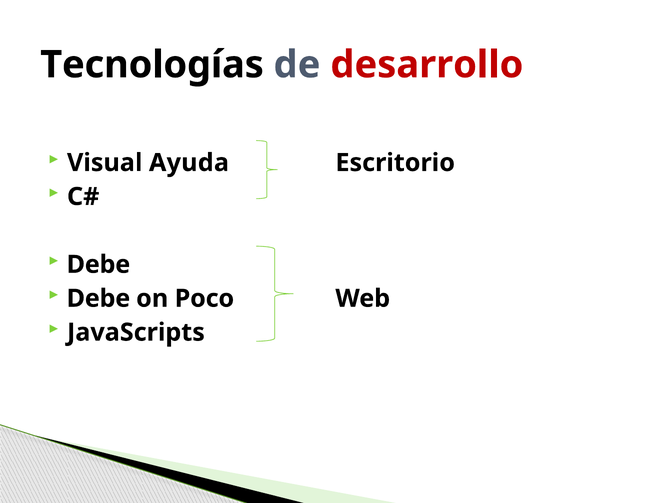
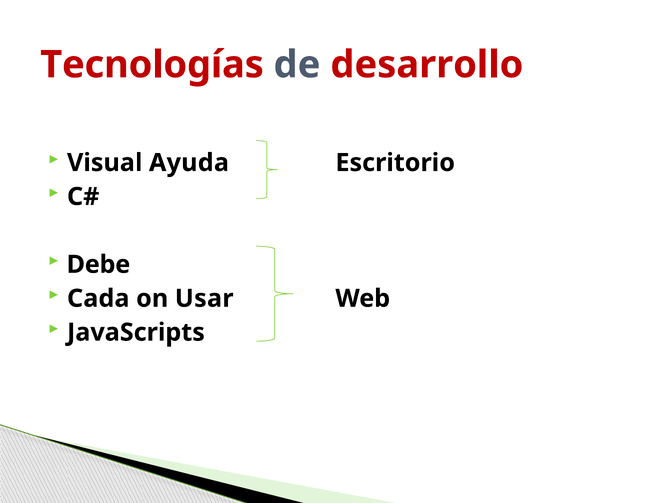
Tecnologías colour: black -> red (152, 65)
Debe: Debe -> Cada (98, 299)
Poco: Poco -> Usar (204, 299)
